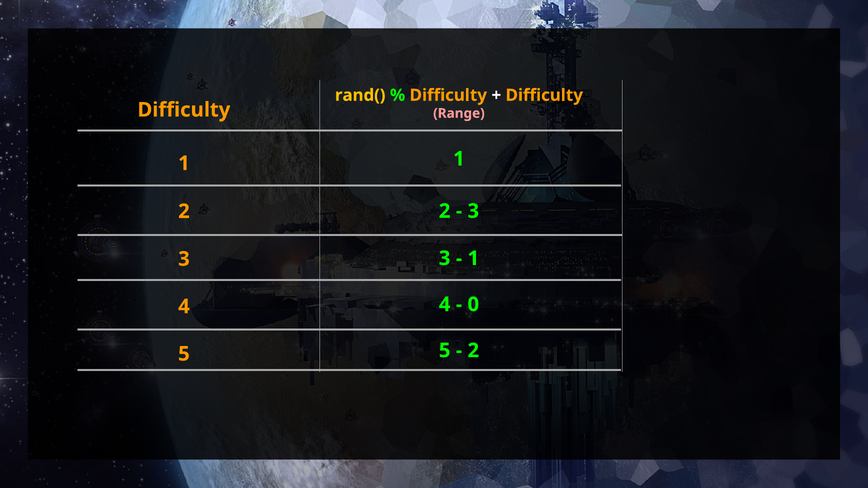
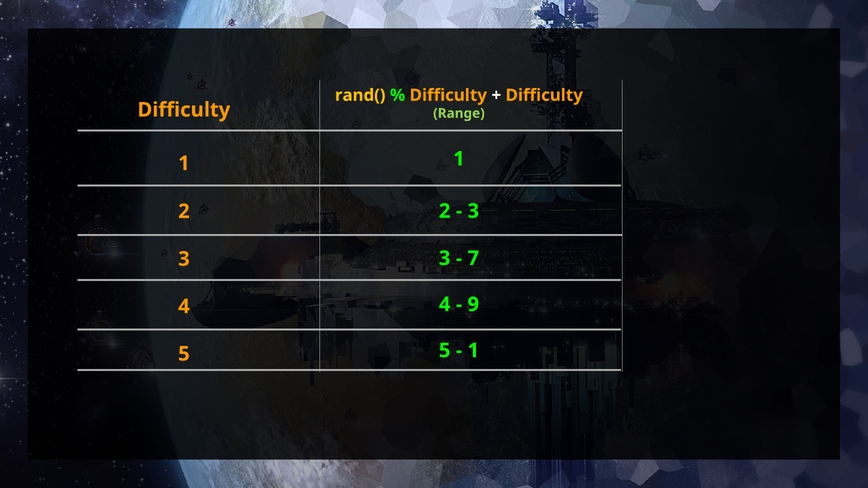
Range colour: pink -> light green (459, 113)
1: 1 -> 7 (473, 258)
0: 0 -> 9 (473, 305)
2: 2 -> 1 (473, 351)
